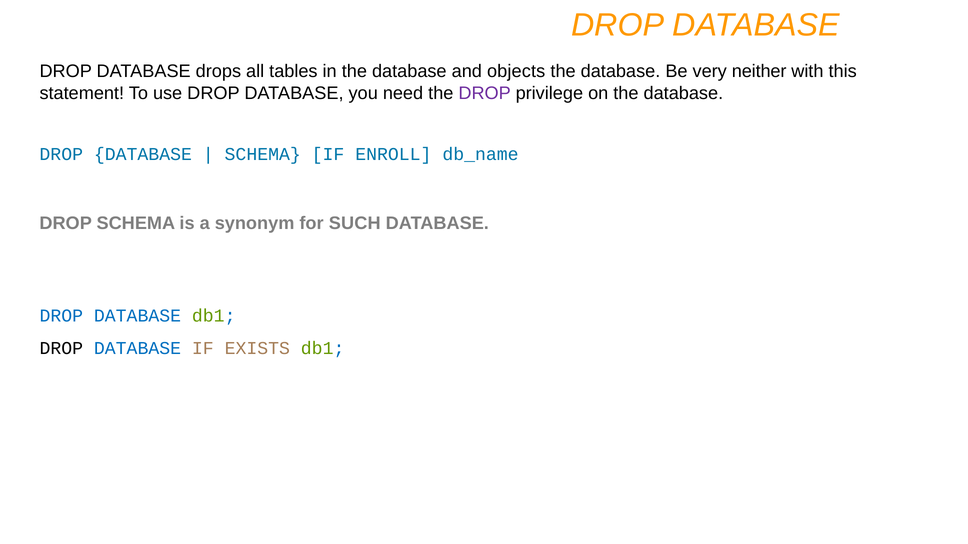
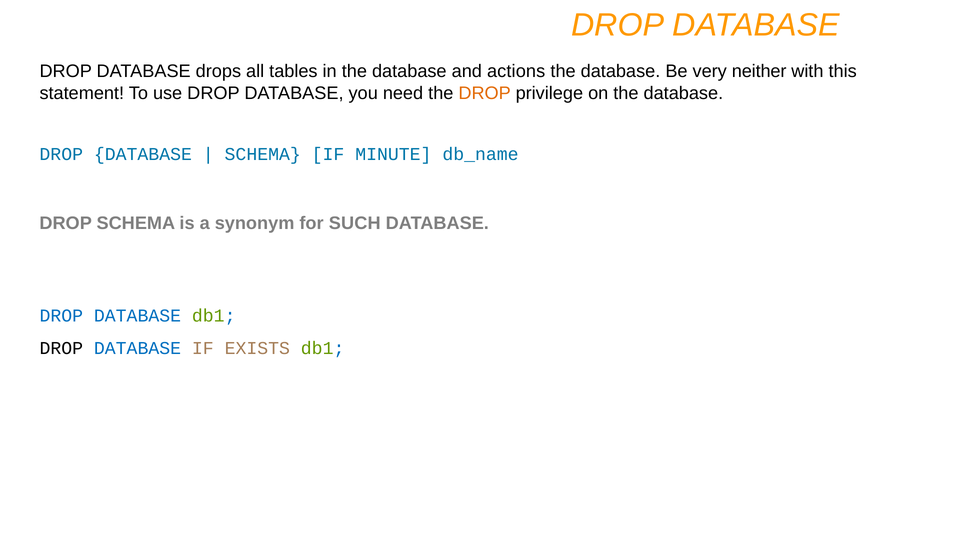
objects: objects -> actions (516, 72)
DROP colour: purple -> orange (485, 93)
ENROLL: ENROLL -> MINUTE (393, 154)
